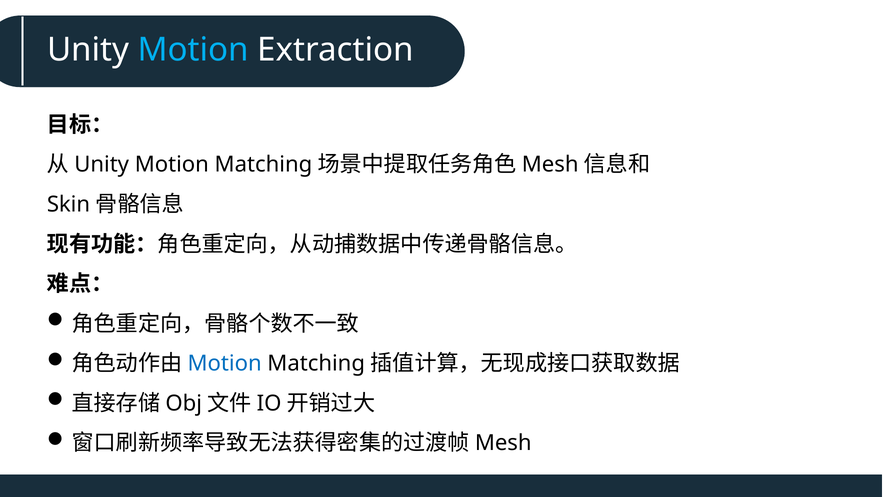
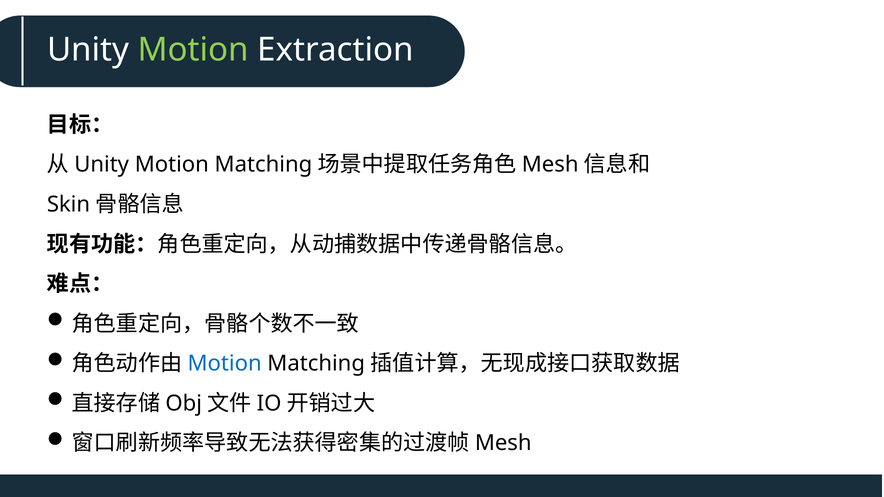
Motion colour: light blue -> light green (193, 50)
